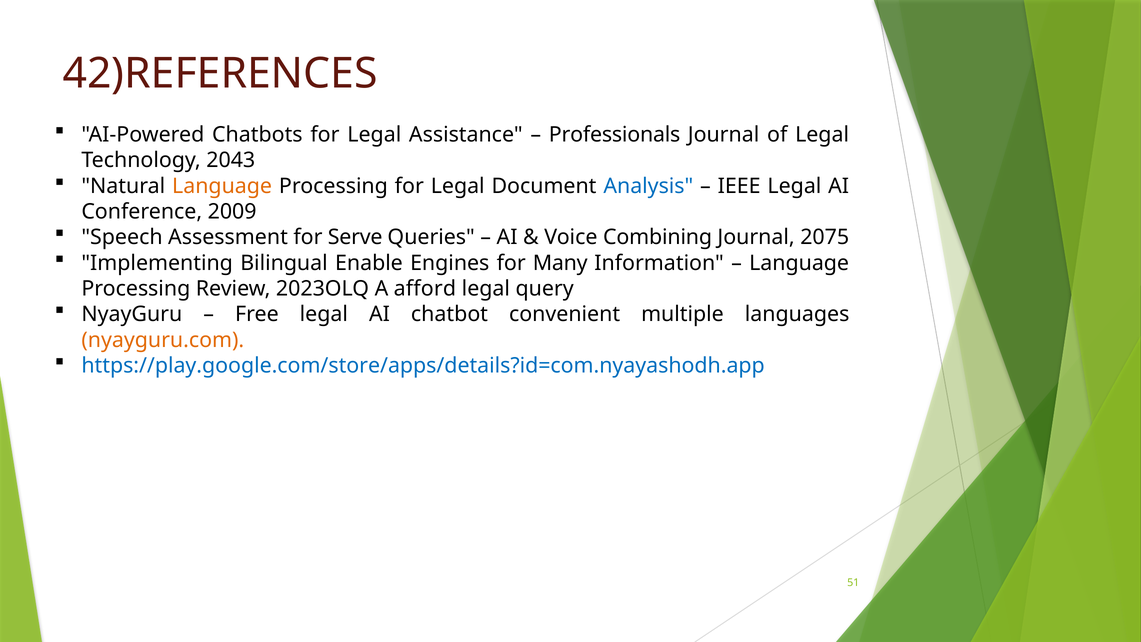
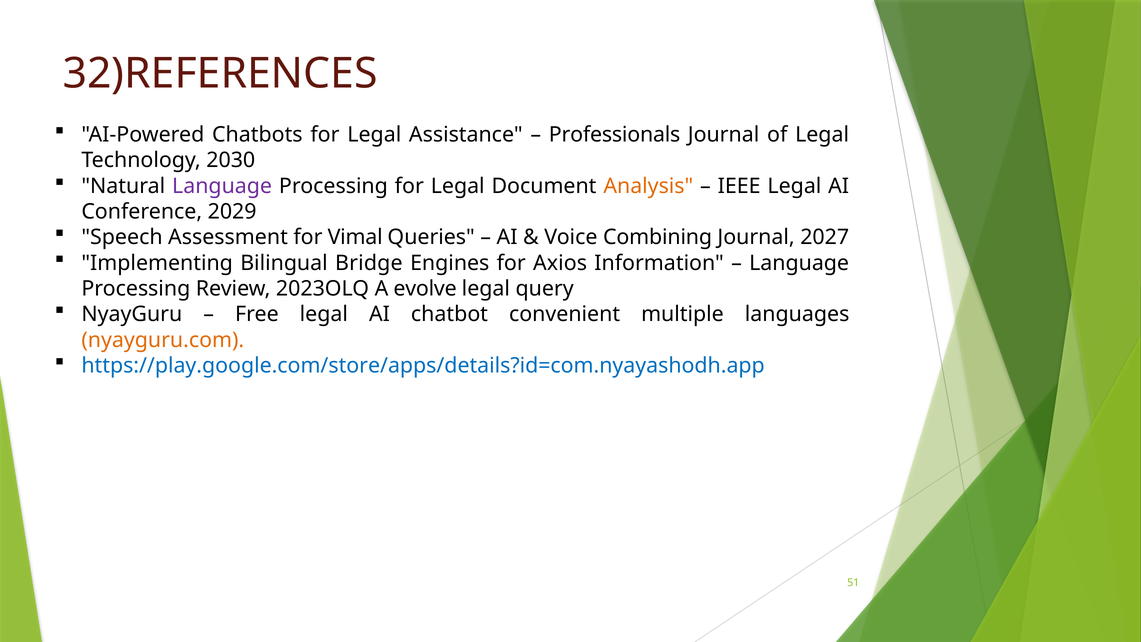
42)REFERENCES: 42)REFERENCES -> 32)REFERENCES (220, 74)
2043: 2043 -> 2030 (231, 160)
Language colour: orange -> purple (222, 186)
Analysis colour: blue -> orange (648, 186)
2009: 2009 -> 2029 (232, 212)
Serve: Serve -> Vimal (355, 237)
2075: 2075 -> 2027 (825, 237)
Enable: Enable -> Bridge (369, 263)
Many: Many -> Axios (560, 263)
afford: afford -> evolve (425, 289)
